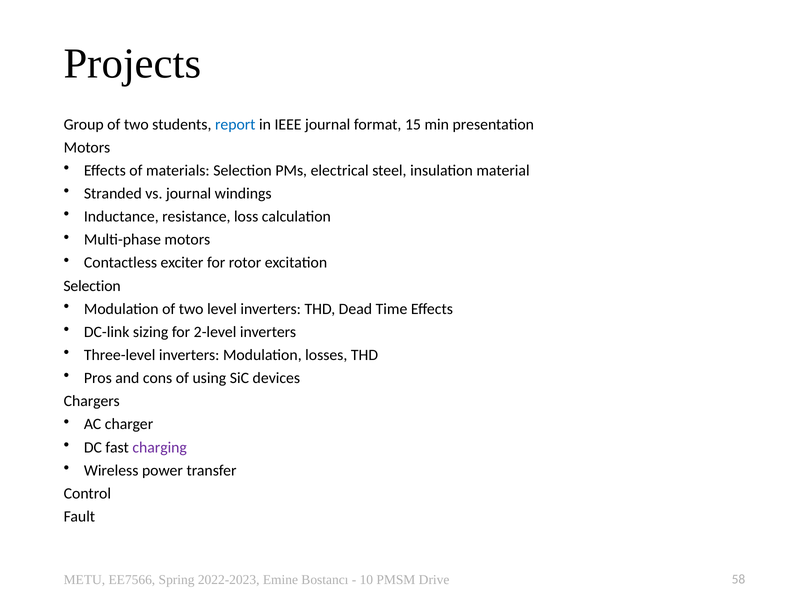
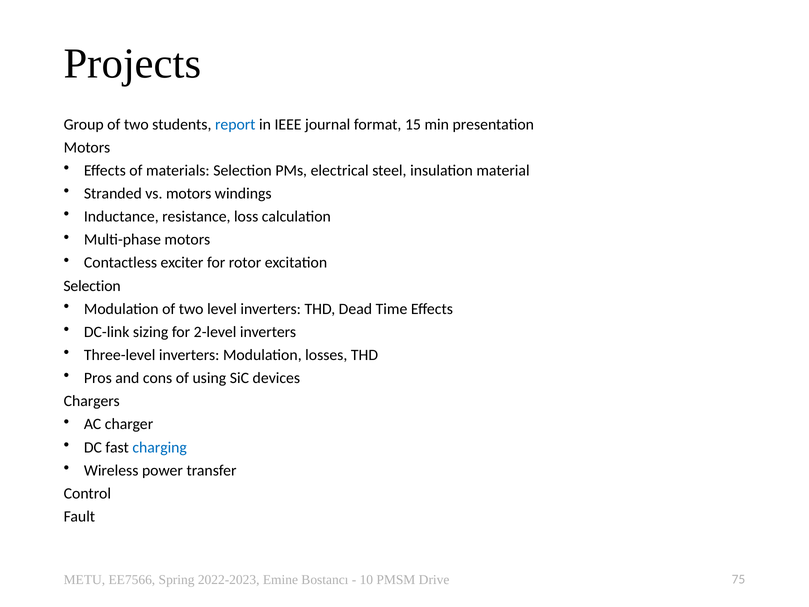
vs journal: journal -> motors (189, 193)
charging colour: purple -> blue (160, 447)
58: 58 -> 75 (738, 579)
